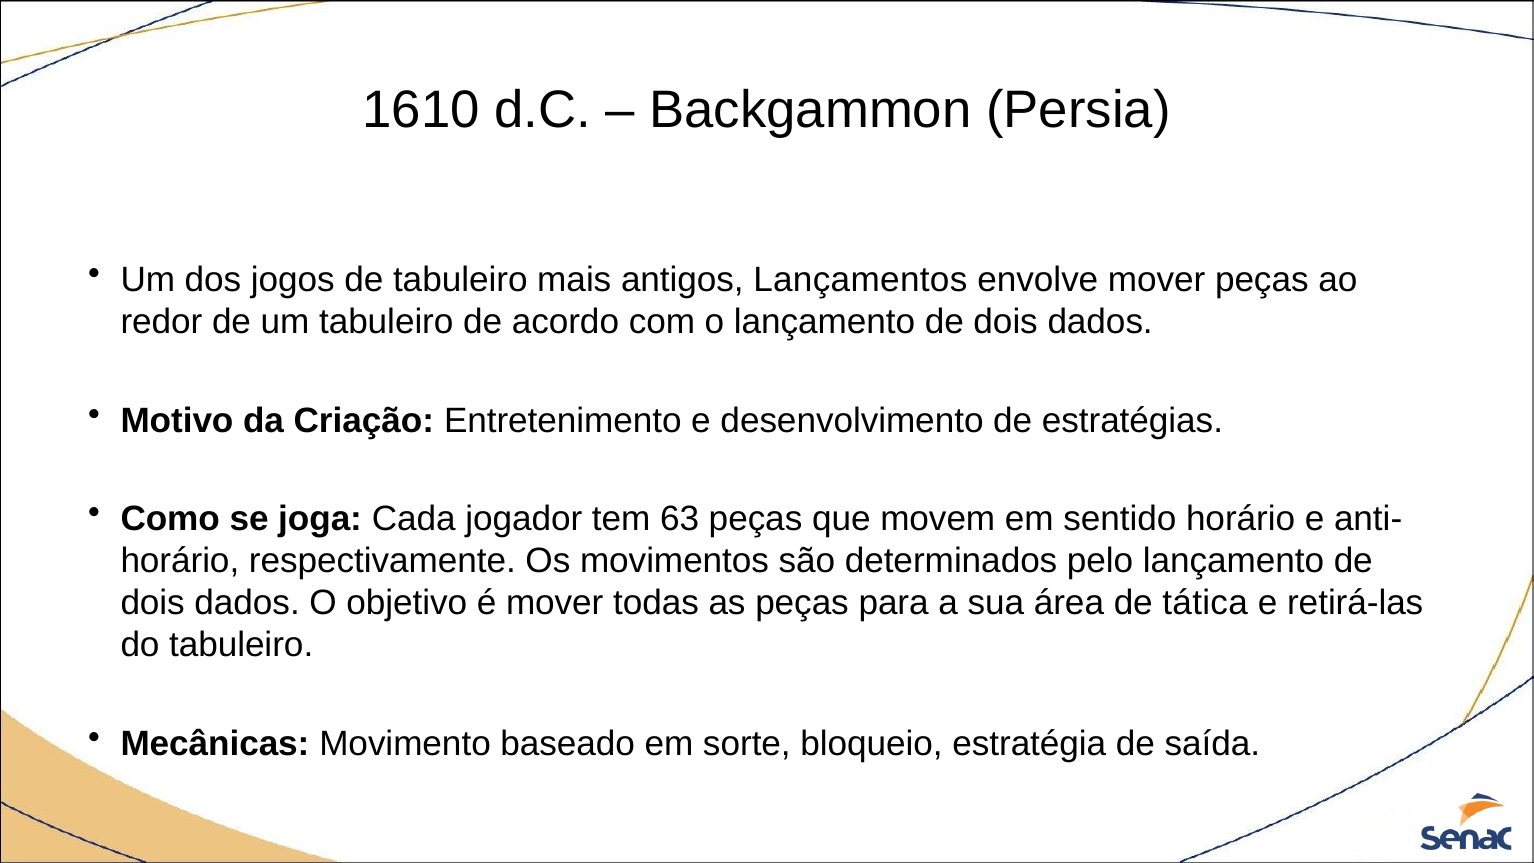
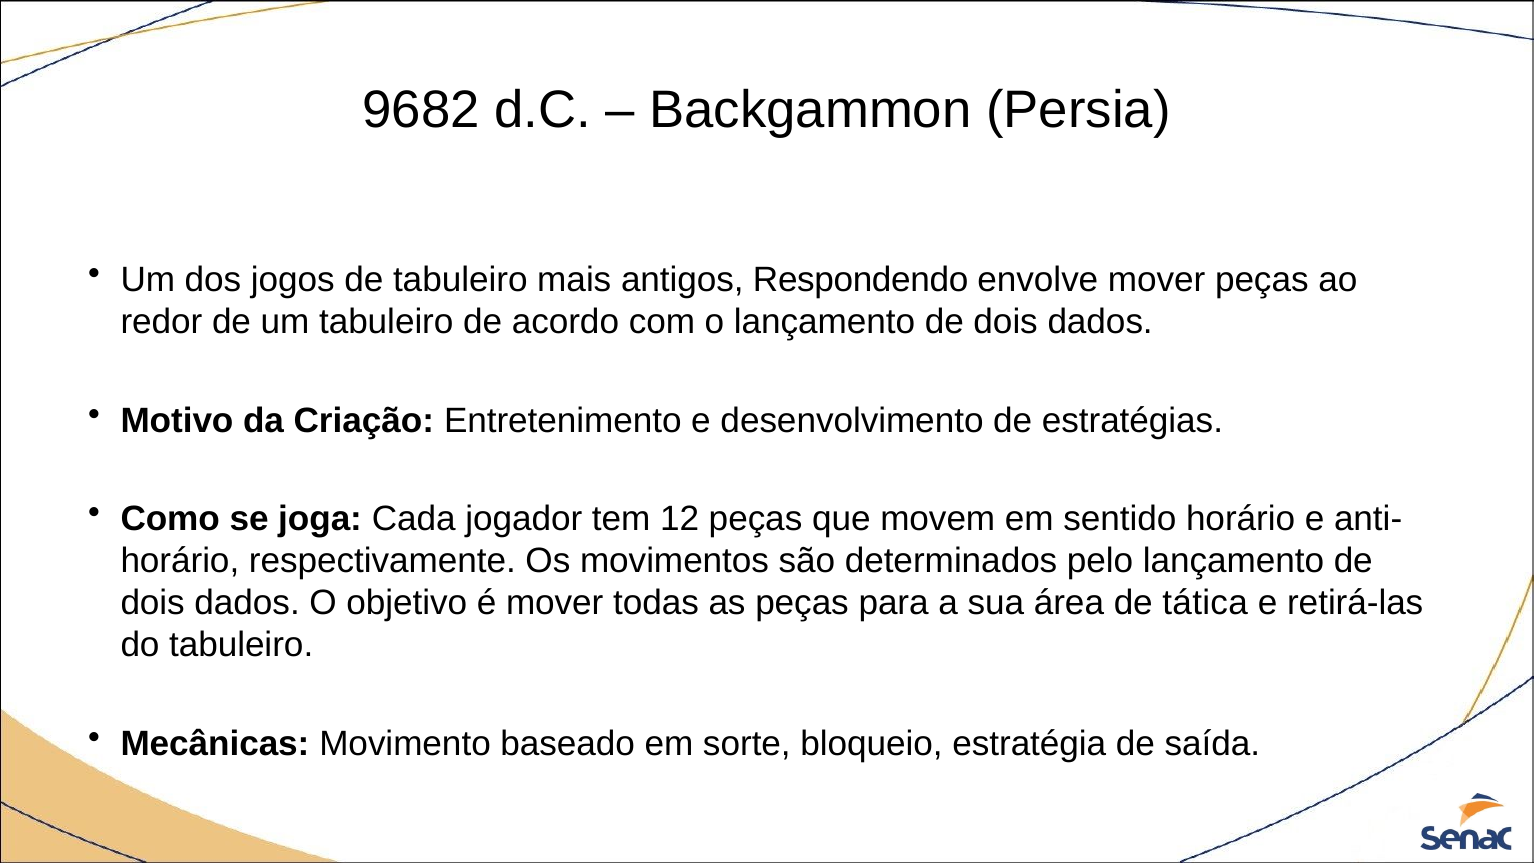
1610: 1610 -> 9682 (421, 110)
Lançamentos: Lançamentos -> Respondendo (861, 280)
63: 63 -> 12 (680, 519)
